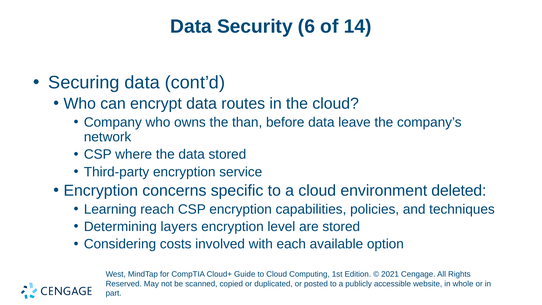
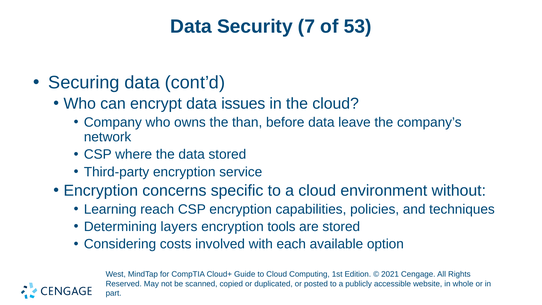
6: 6 -> 7 (306, 26)
14: 14 -> 53 (358, 26)
routes: routes -> issues (243, 104)
deleted: deleted -> without (459, 190)
level: level -> tools (281, 227)
